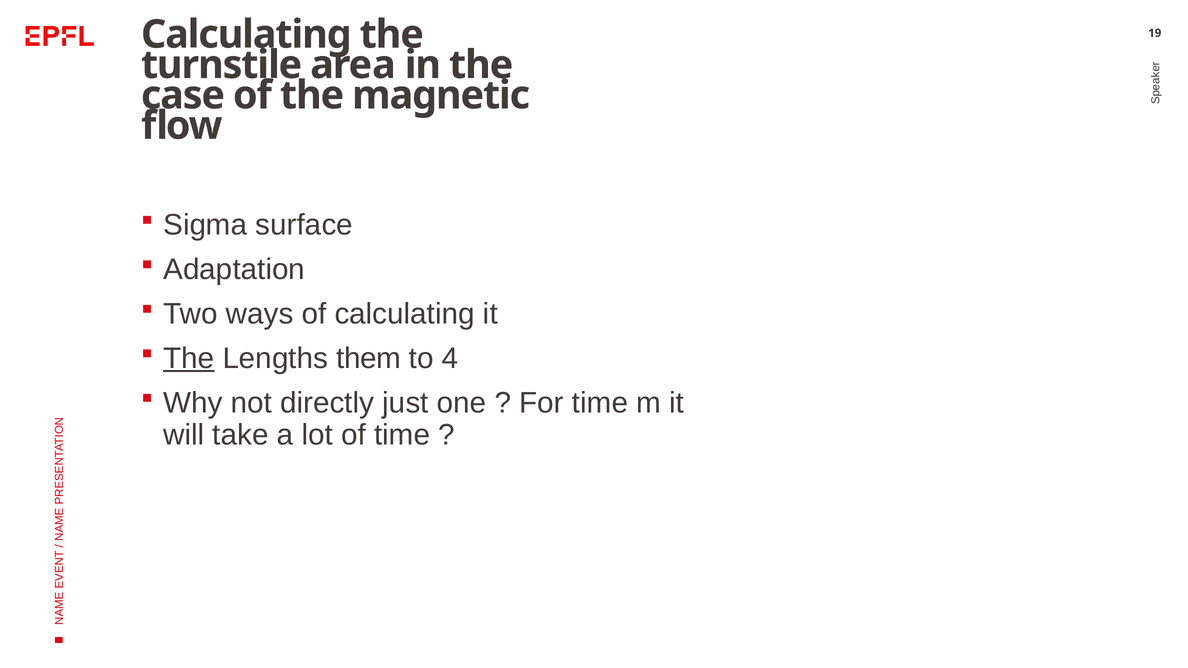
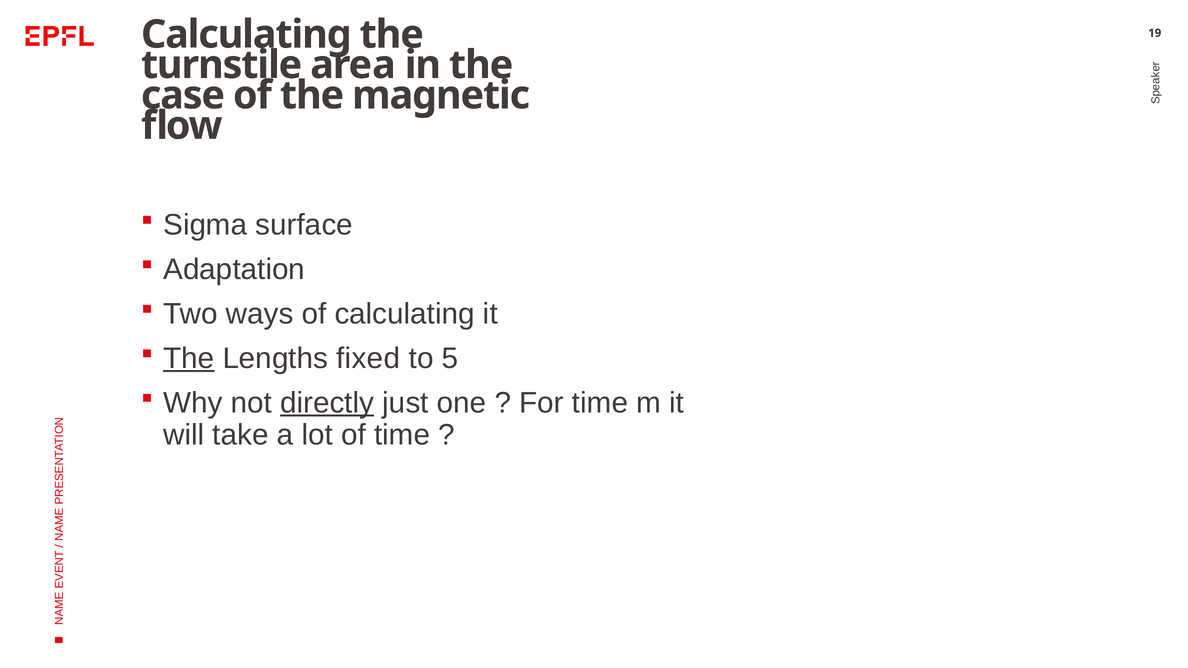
them: them -> fixed (368, 358)
4: 4 -> 5 (450, 358)
directly underline: none -> present (327, 403)
